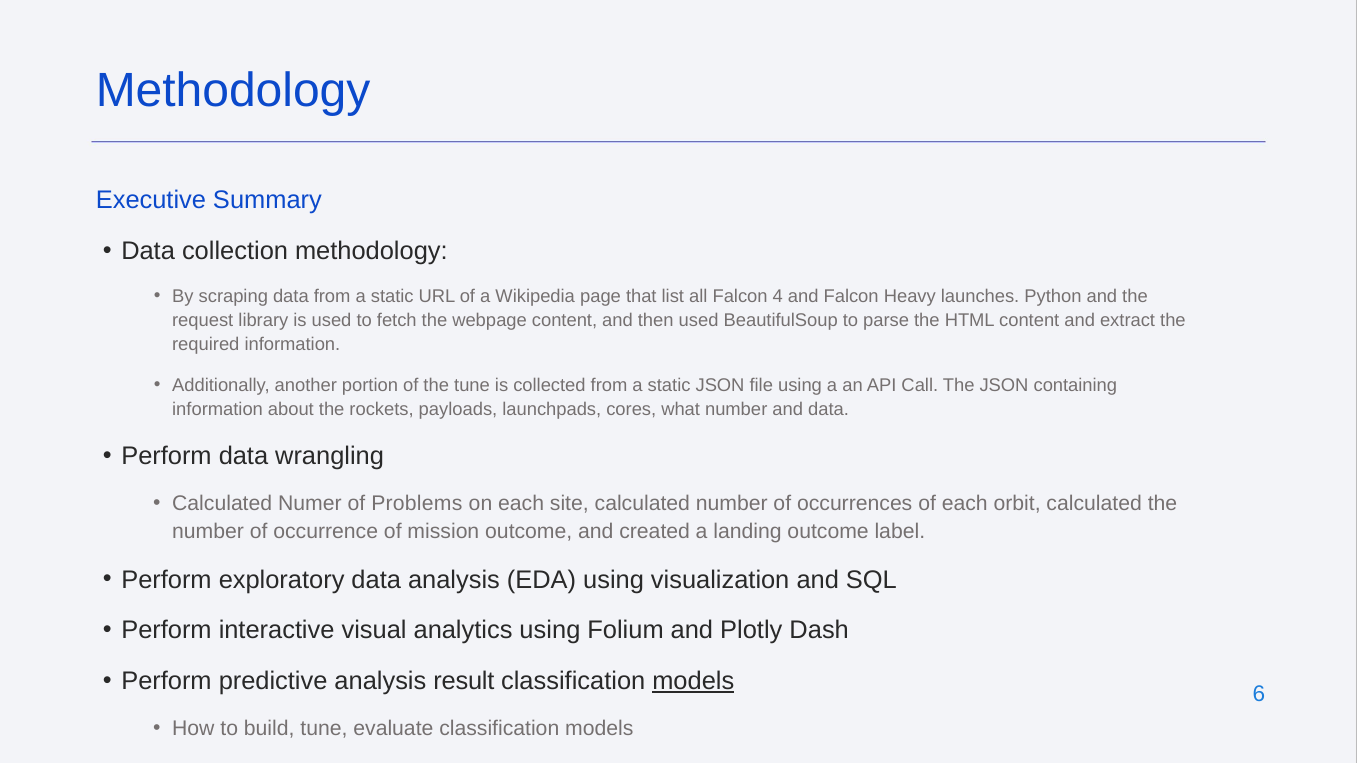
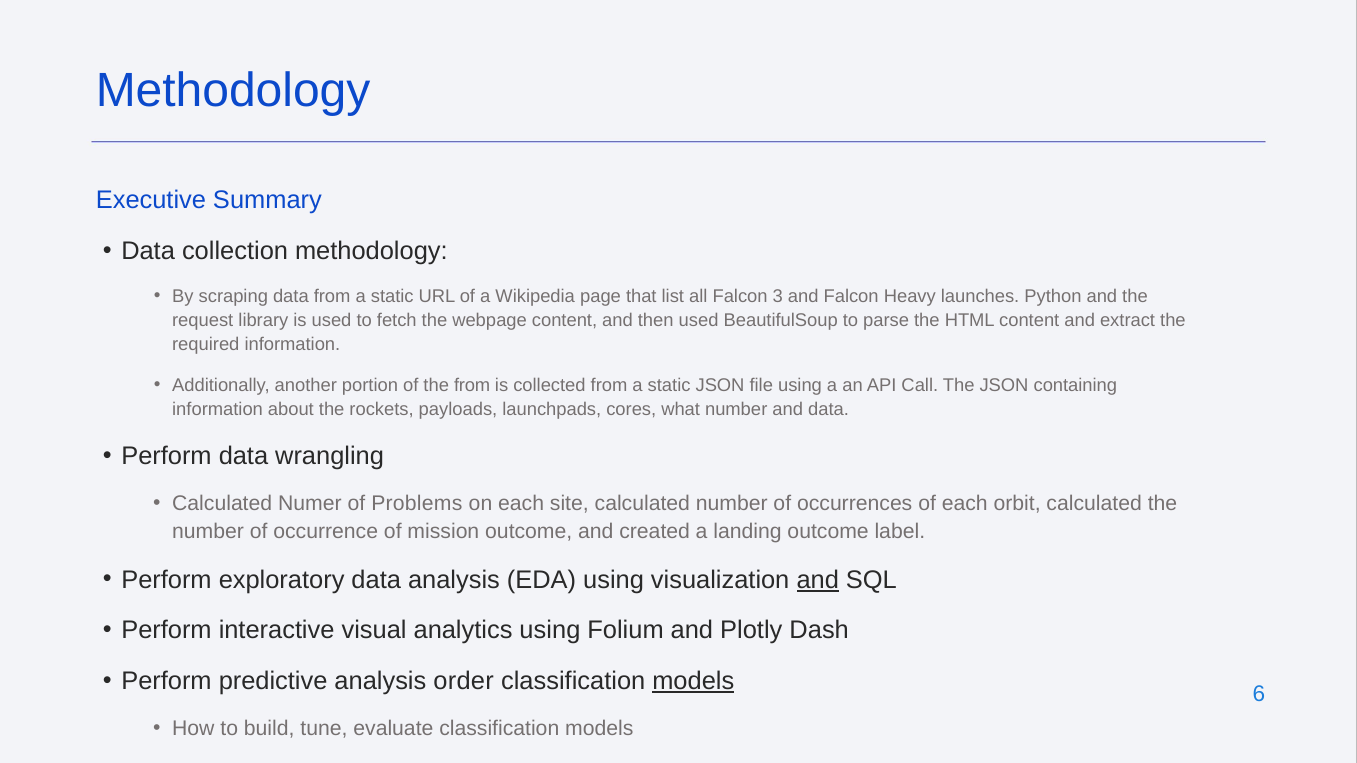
4: 4 -> 3 (778, 297)
the tune: tune -> from (472, 386)
and underline: none -> present (818, 580)
result: result -> order (464, 682)
